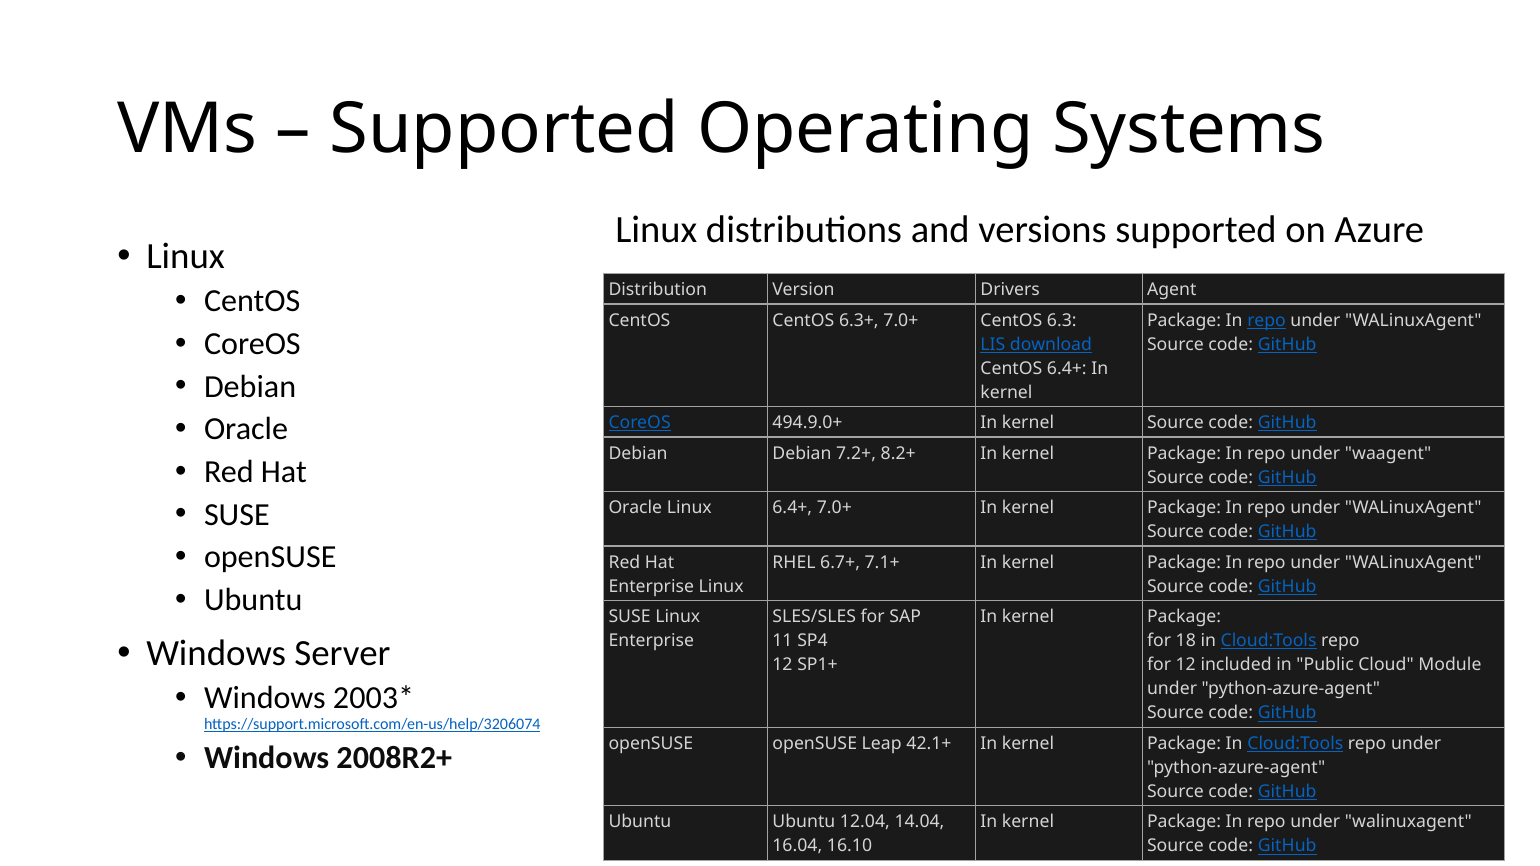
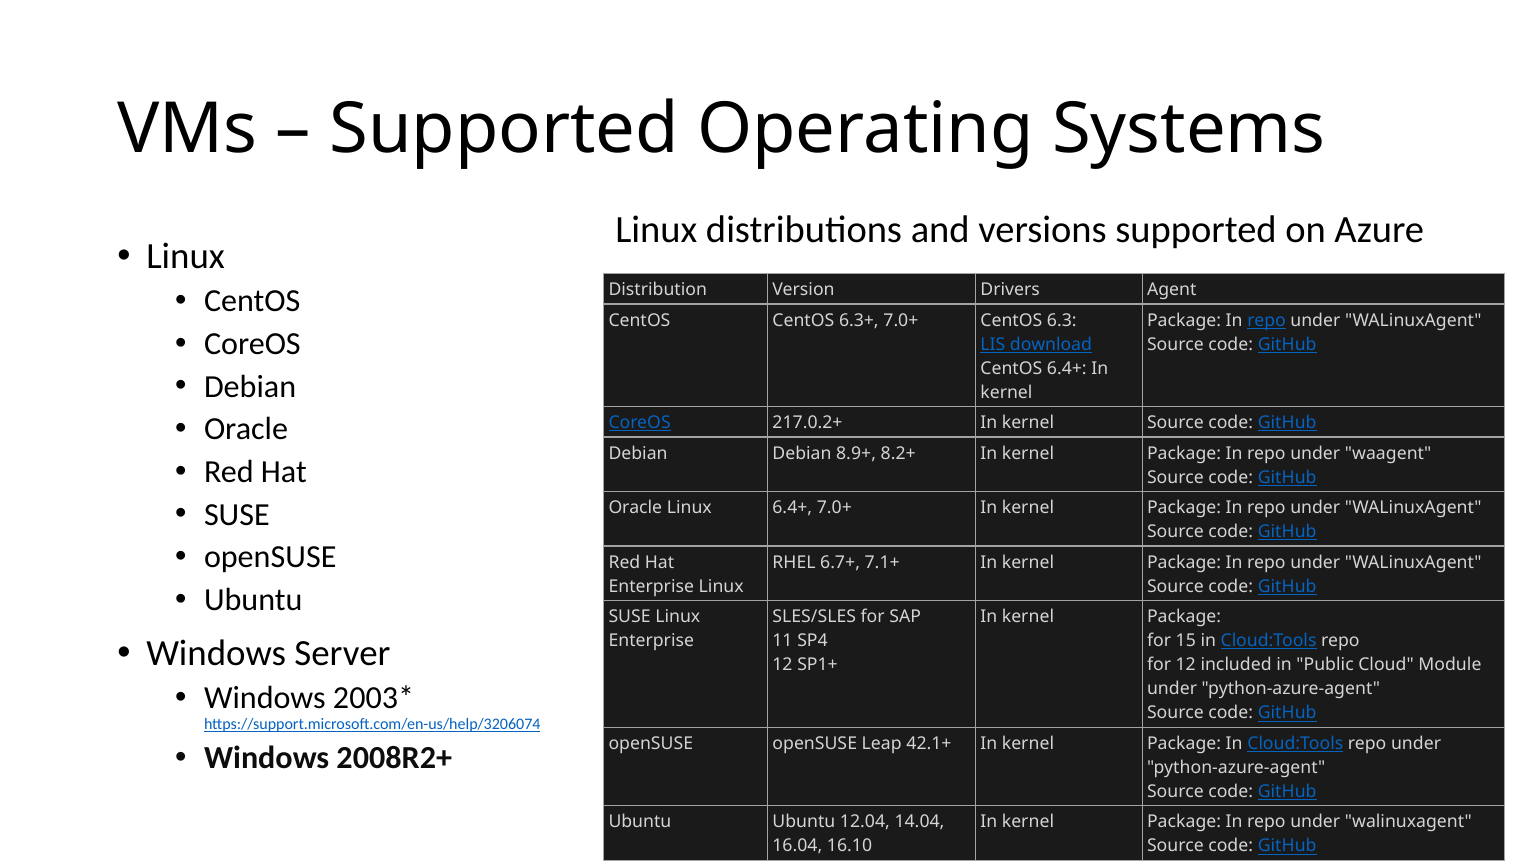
494.9.0+: 494.9.0+ -> 217.0.2+ (808, 423)
7.2+: 7.2+ -> 8.9+ (856, 453)
18: 18 -> 15 (1186, 641)
